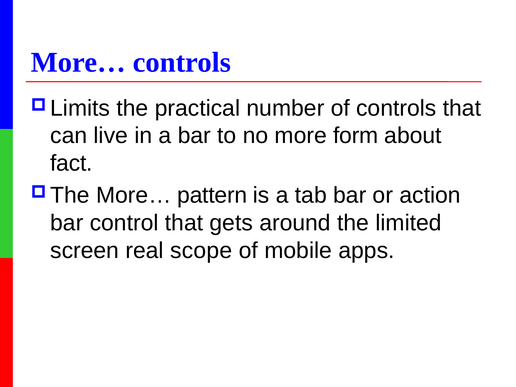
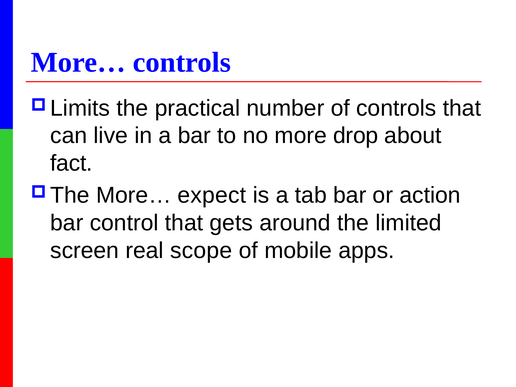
form: form -> drop (356, 136)
pattern: pattern -> expect (212, 195)
